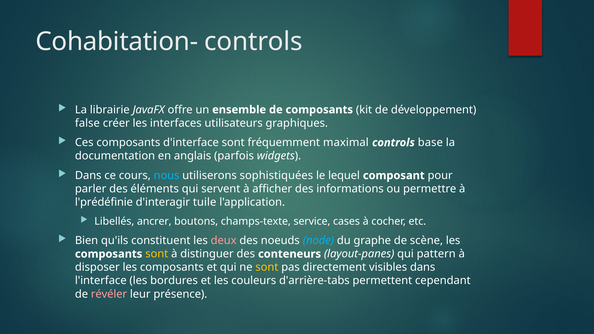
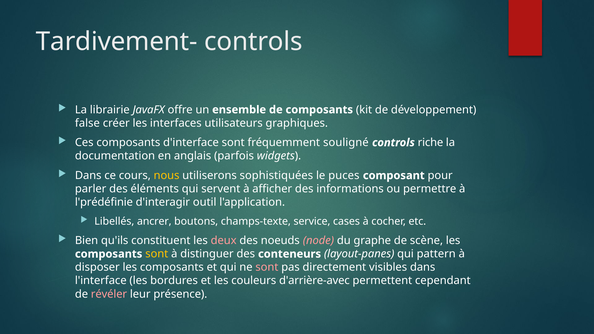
Cohabitation-: Cohabitation- -> Tardivement- (117, 42)
maximal: maximal -> souligné (346, 143)
base: base -> riche (430, 143)
nous colour: light blue -> yellow (167, 176)
lequel: lequel -> puces (344, 176)
tuile: tuile -> outil (205, 202)
node colour: light blue -> pink (318, 241)
sont colour: yellow -> pink (267, 267)
d'arrière-tabs: d'arrière-tabs -> d'arrière-avec (314, 281)
